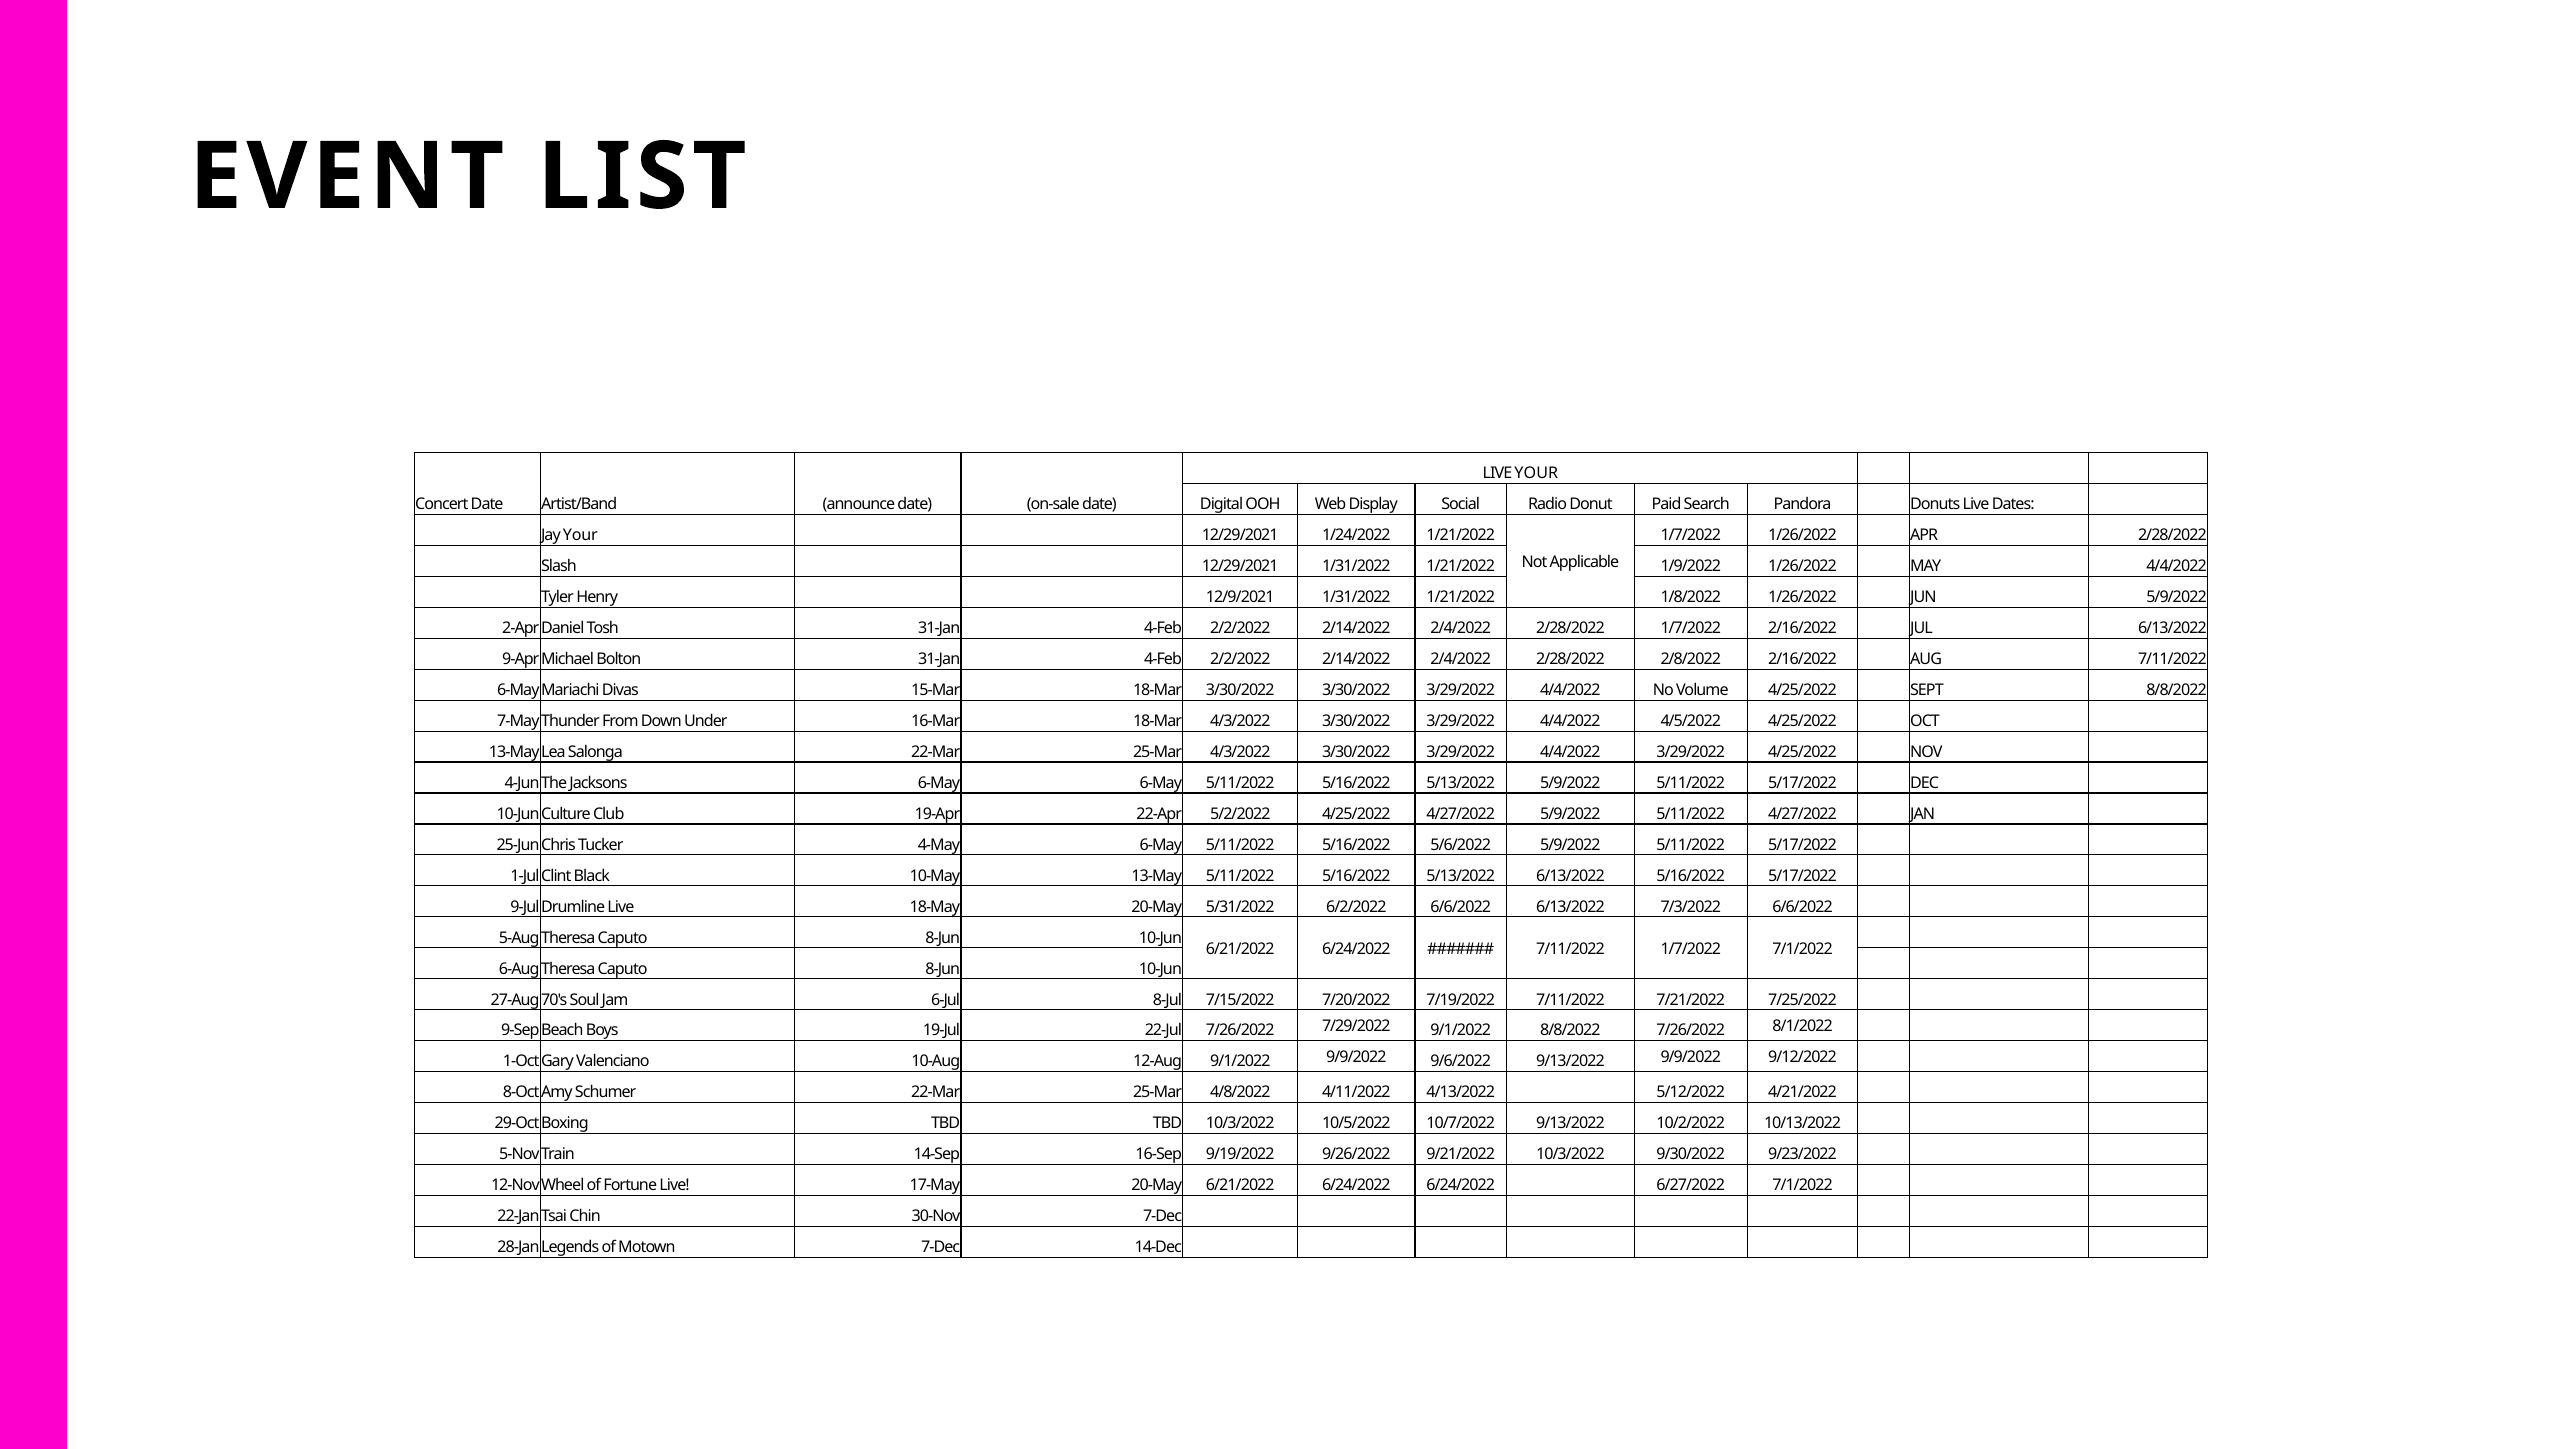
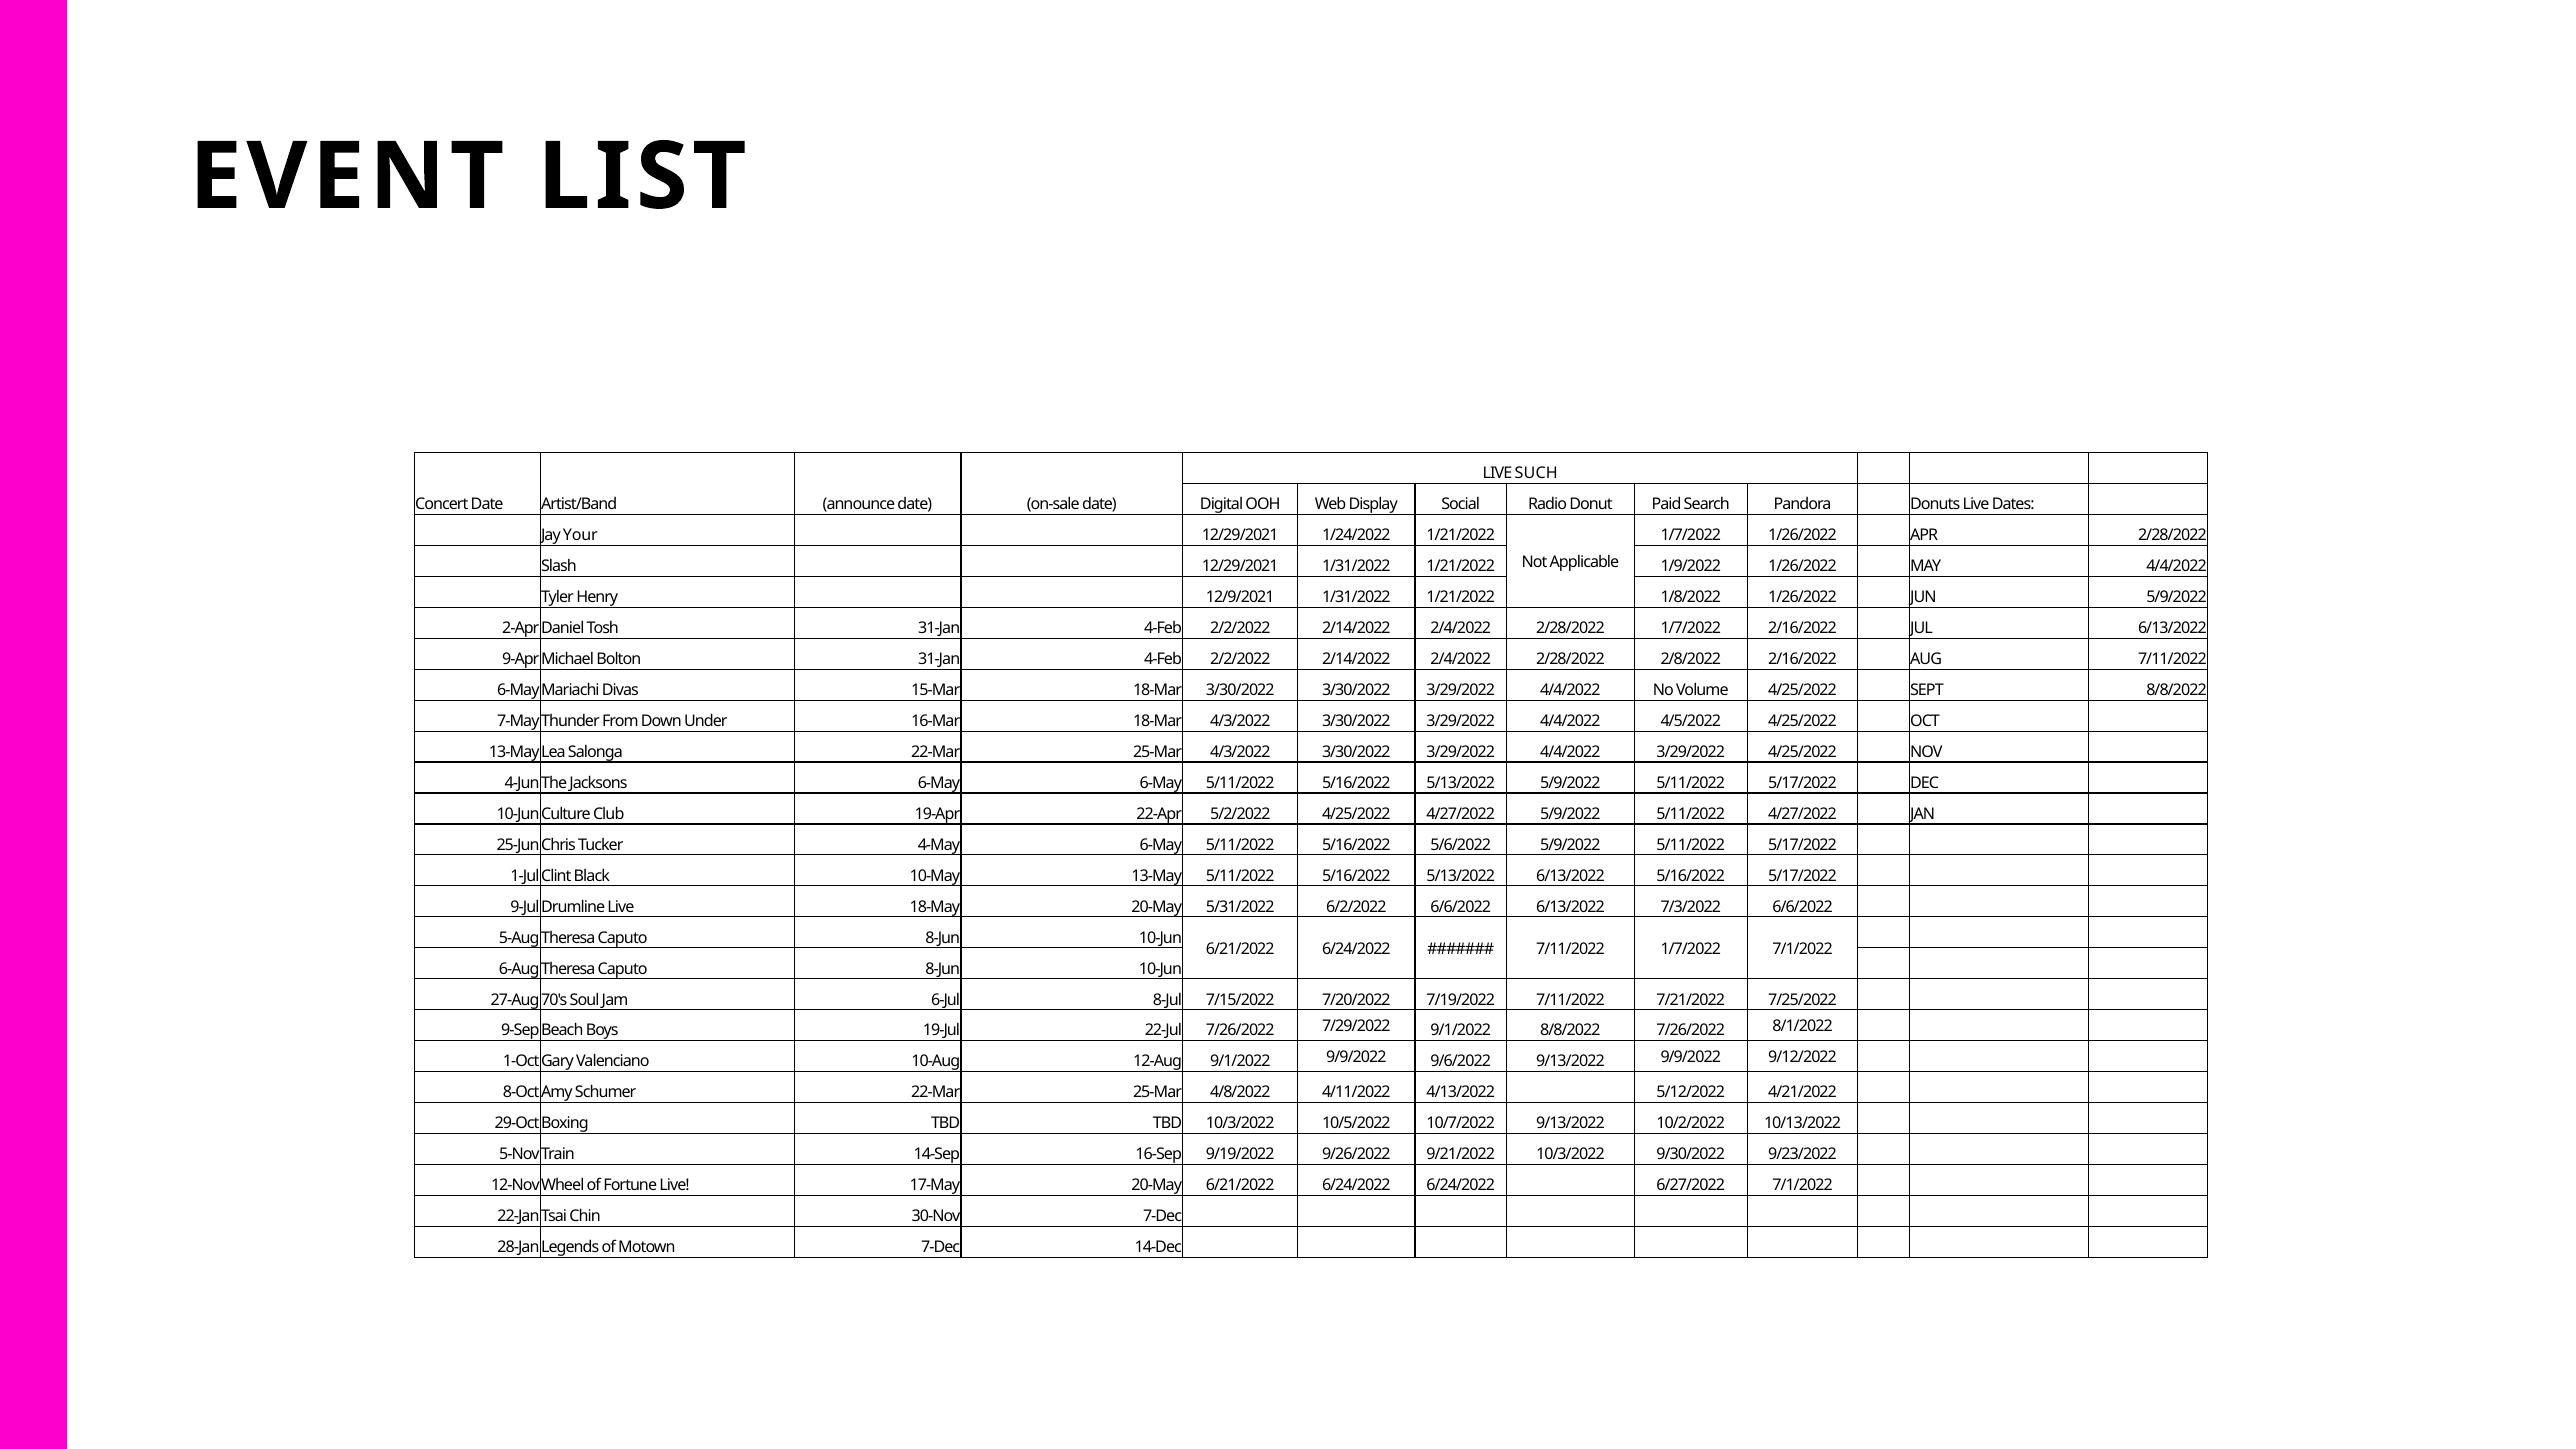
LIVE YOUR: YOUR -> SUCH (1536, 473)
